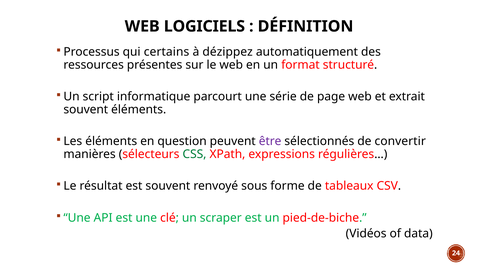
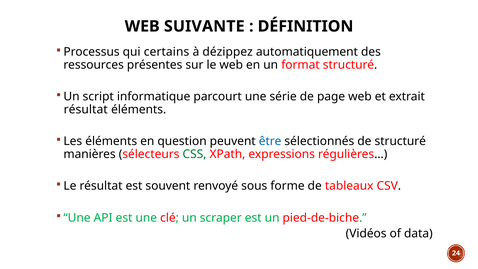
LOGICIELS: LOGICIELS -> SUIVANTE (204, 26)
souvent: souvent -> résultat (86, 109)
être colour: purple -> blue (270, 141)
de convertir: convertir -> structuré (400, 141)
